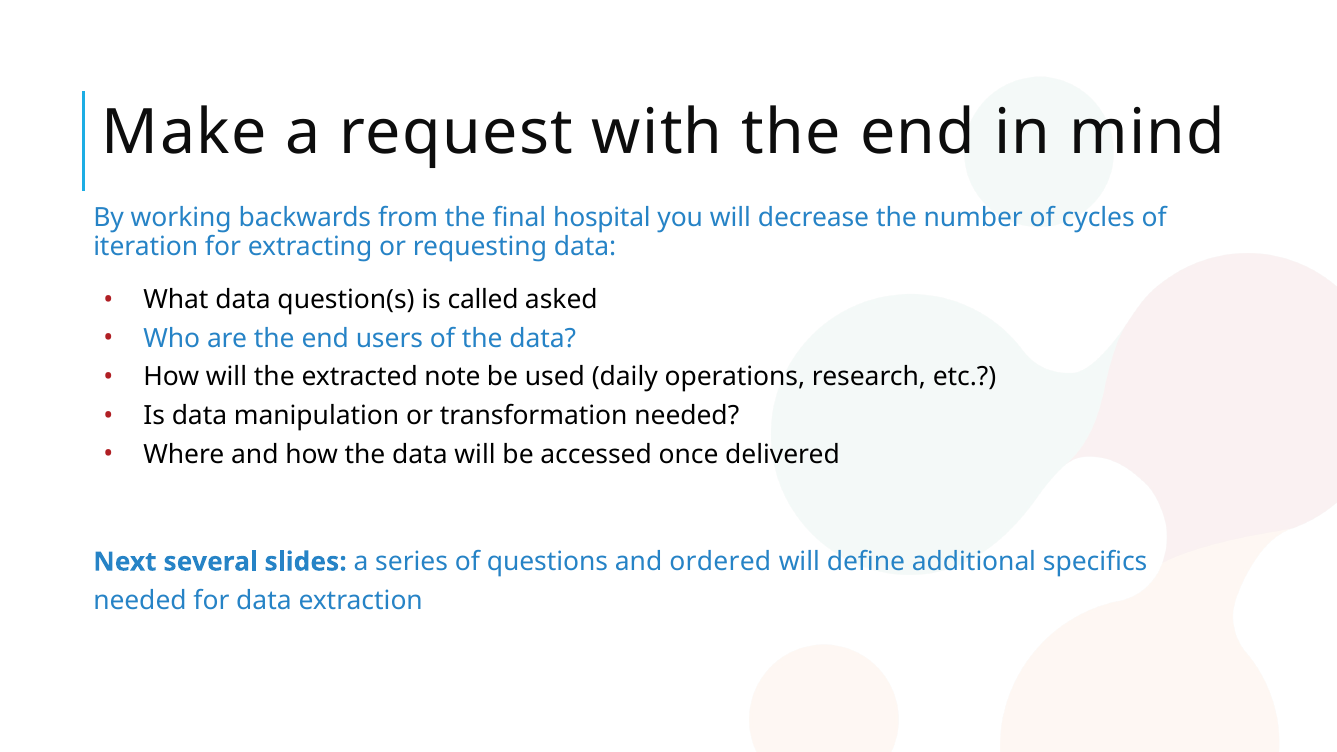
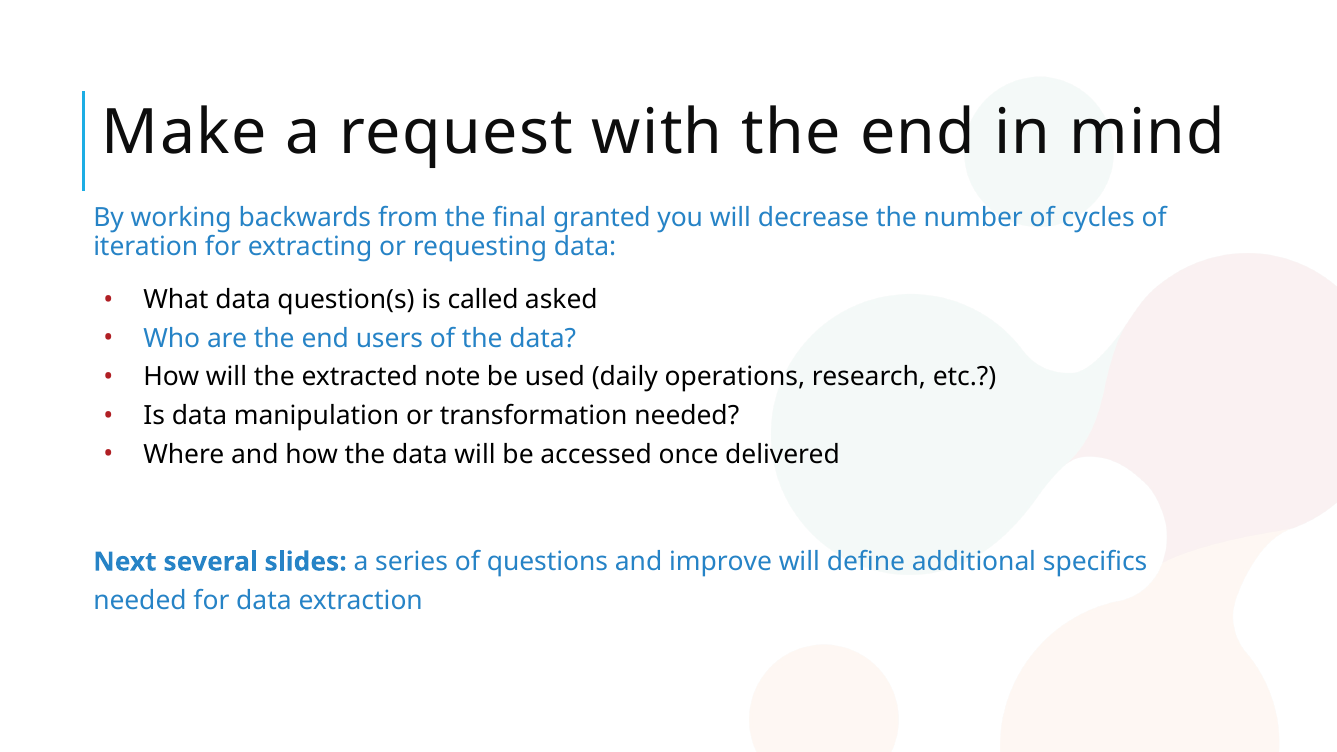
hospital: hospital -> granted (602, 218)
ordered: ordered -> improve (721, 562)
